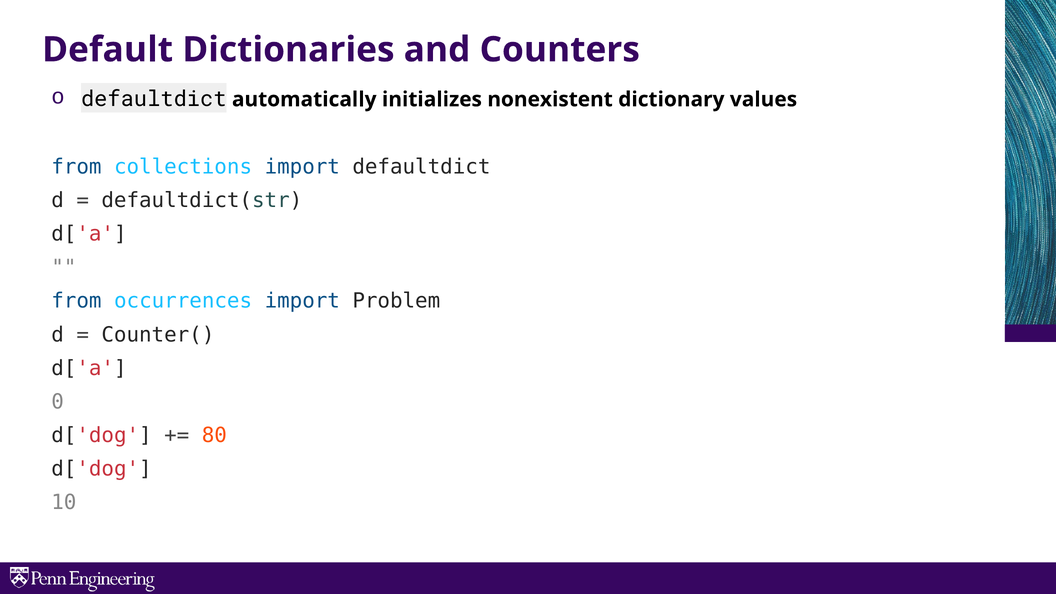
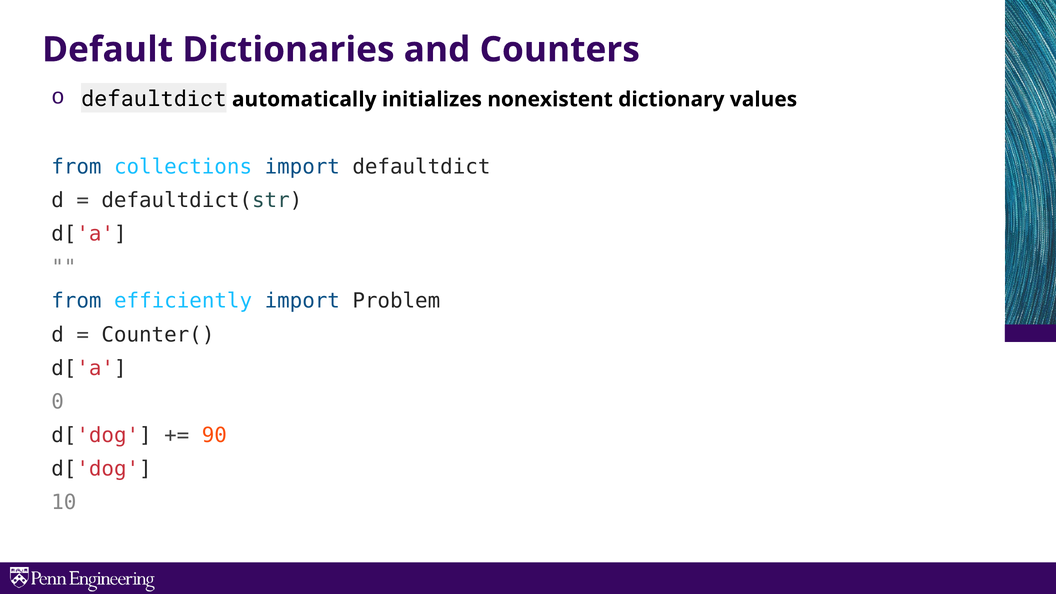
occurrences: occurrences -> efficiently (183, 301)
80: 80 -> 90 (214, 435)
